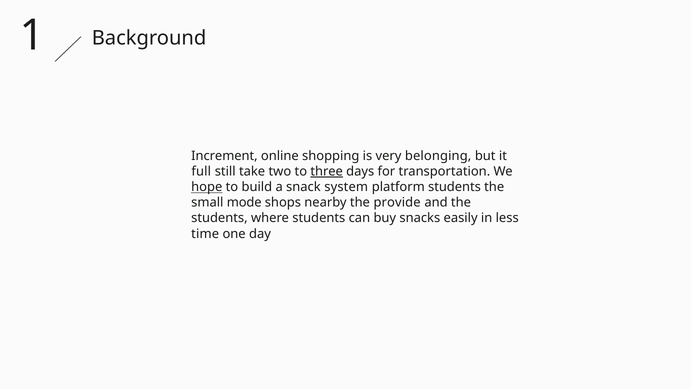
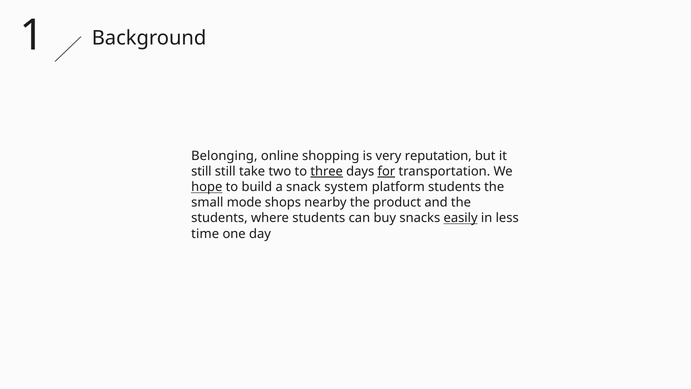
Increment: Increment -> Belonging (224, 156)
belonging: belonging -> reputation (438, 156)
full: full -> still (201, 171)
for underline: none -> present (386, 171)
provide: provide -> product (397, 202)
easily underline: none -> present (461, 218)
